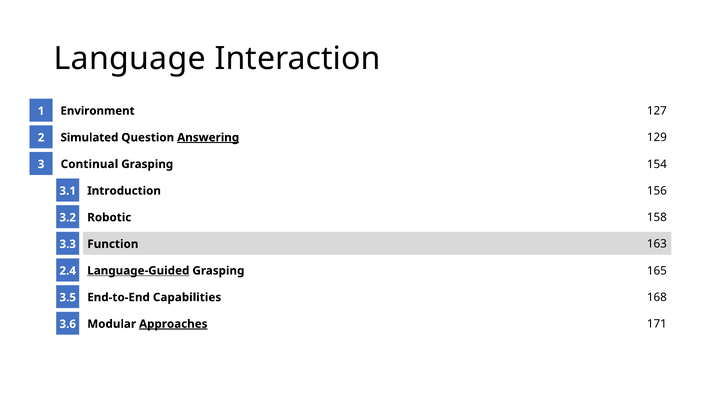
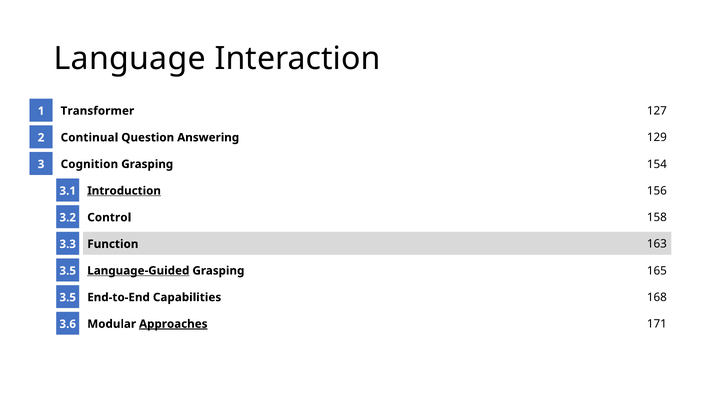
Environment: Environment -> Transformer (97, 111)
Simulated: Simulated -> Continual (89, 138)
Answering underline: present -> none (208, 138)
Continual: Continual -> Cognition (89, 164)
Introduction underline: none -> present (124, 191)
Robotic: Robotic -> Control (109, 218)
2.4: 2.4 -> 3.5 (68, 271)
